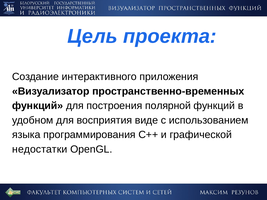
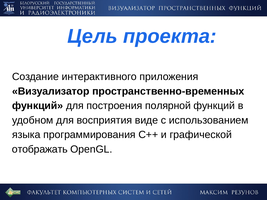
недостатки: недостатки -> отображать (40, 149)
